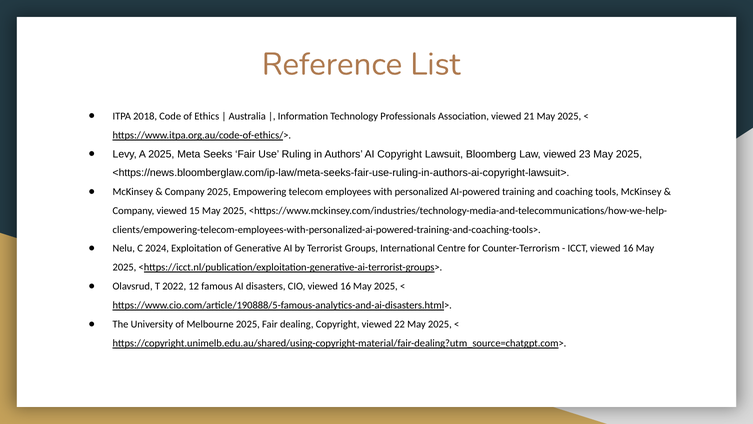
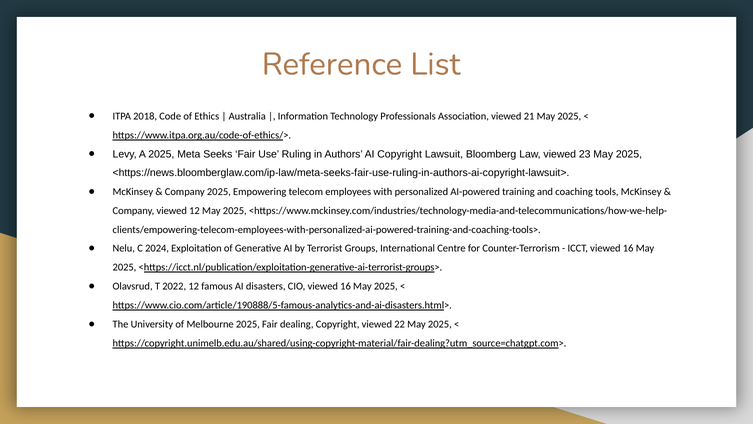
viewed 15: 15 -> 12 (194, 211)
